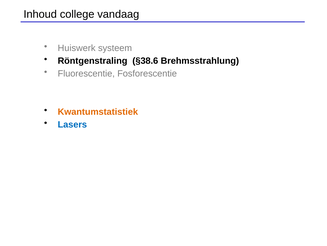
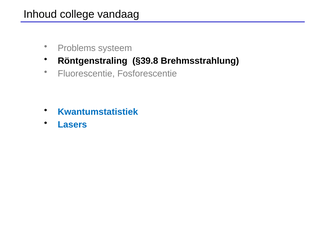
Huiswerk: Huiswerk -> Problems (77, 48)
§38.6: §38.6 -> §39.8 (145, 61)
Kwantumstatistiek colour: orange -> blue (98, 112)
